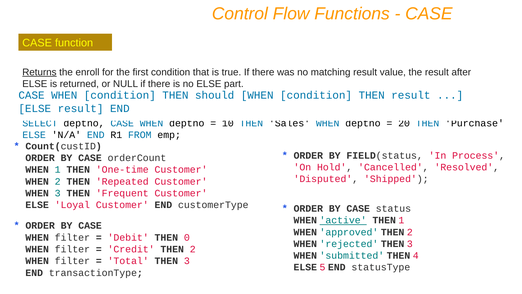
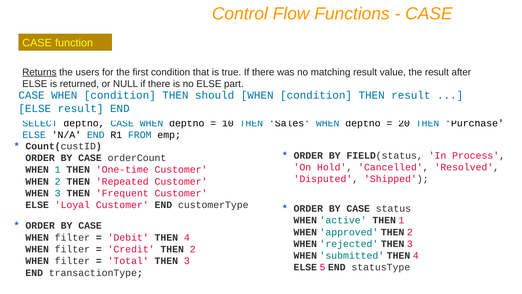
enroll: enroll -> users (88, 72)
active underline: present -> none (343, 220)
Debit THEN 0: 0 -> 4 (187, 237)
